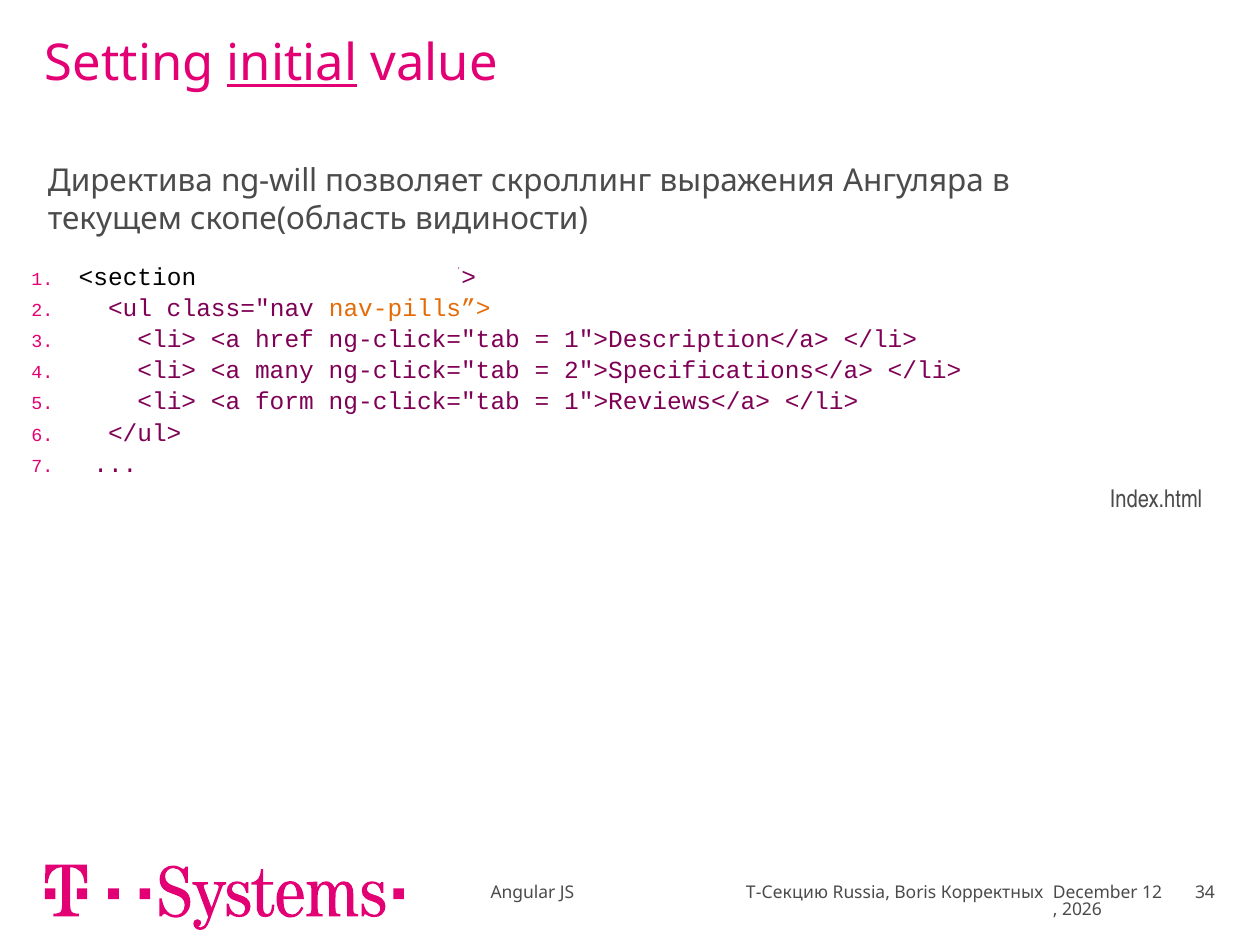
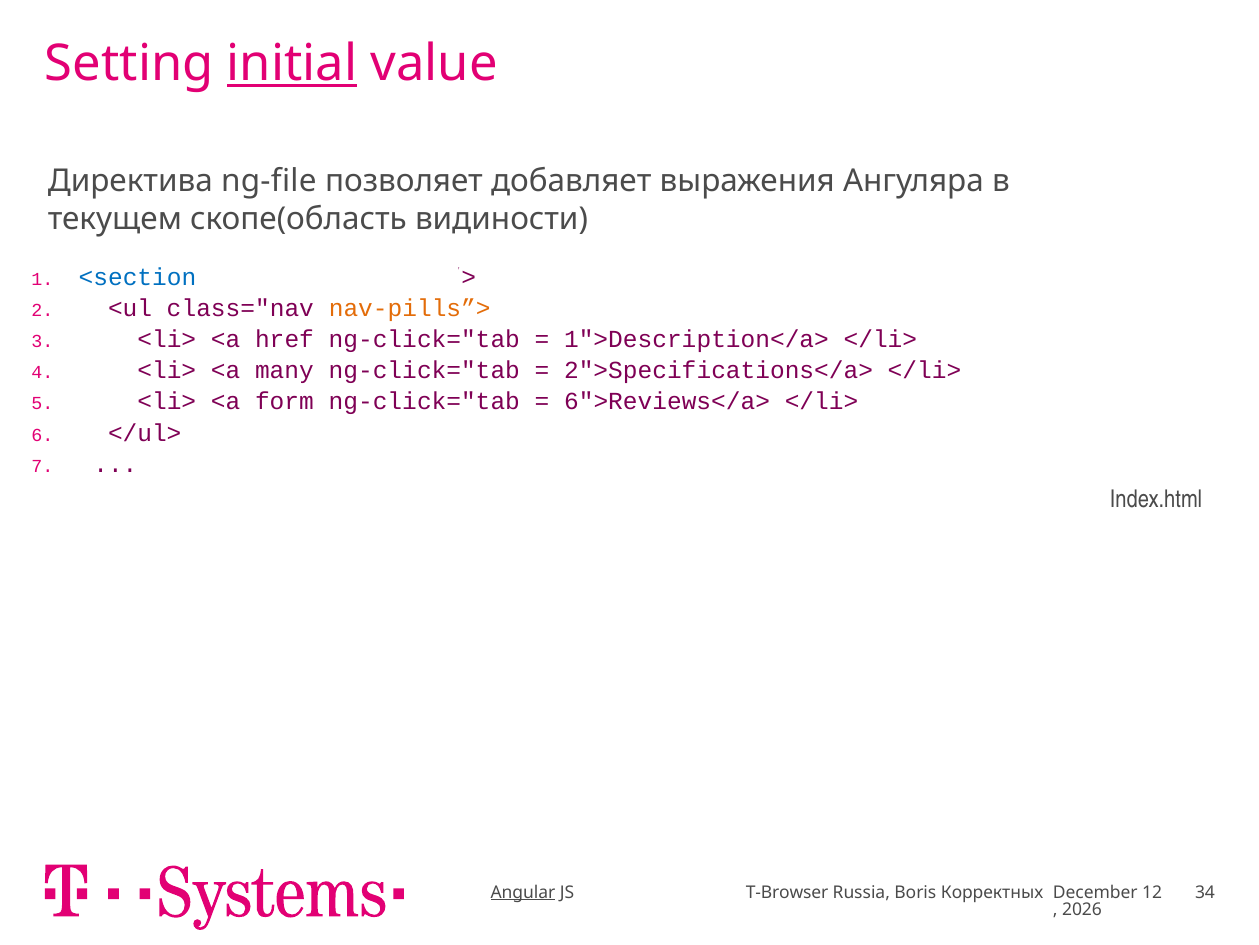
ng-will: ng-will -> ng-file (269, 181)
скроллинг: скроллинг -> добавляет (571, 181)
<section colour: black -> blue (137, 277)
1">Reviews</a>: 1">Reviews</a> -> 6">Reviews</a> (667, 402)
Angular underline: none -> present (523, 892)
T-Секцию: T-Секцию -> T-Browser (787, 892)
